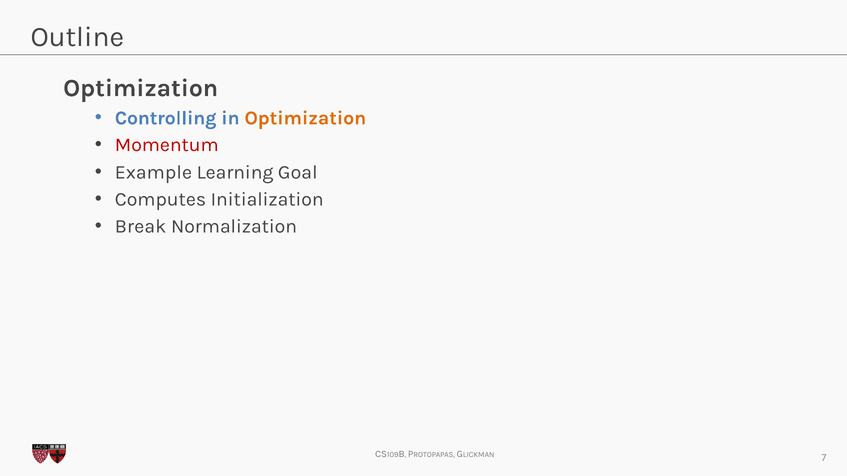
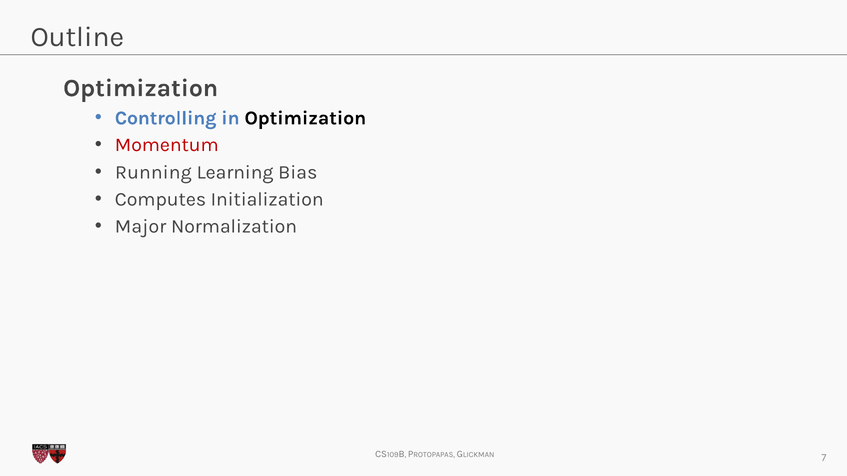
Optimization colour: orange -> black (305, 118)
Example: Example -> Running (153, 172)
Goal: Goal -> Bias (298, 172)
Break: Break -> Major (141, 227)
